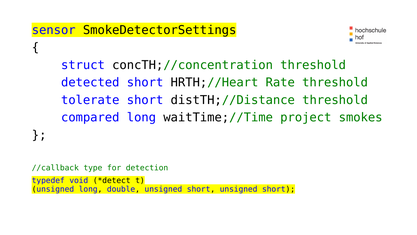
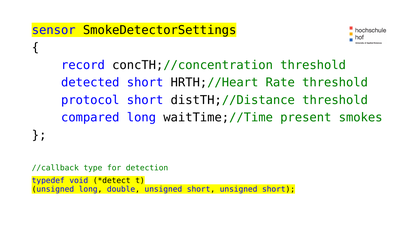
struct: struct -> record (83, 65)
tolerate: tolerate -> protocol (90, 100)
project: project -> present (306, 117)
